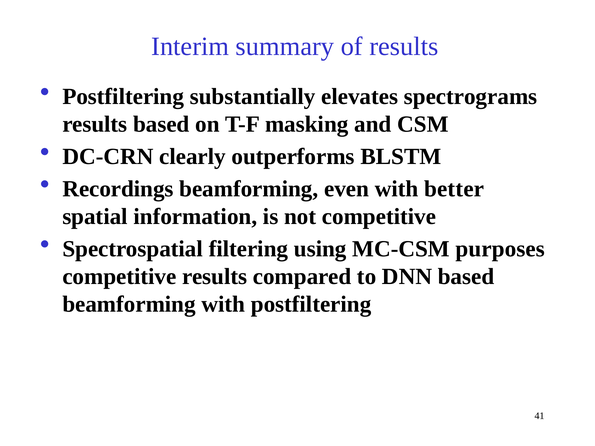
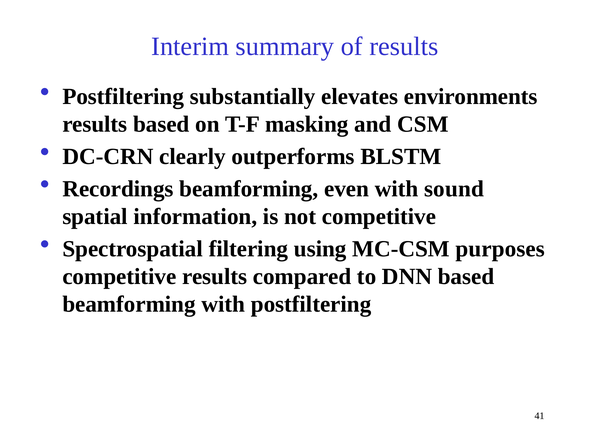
spectrograms: spectrograms -> environments (471, 97)
better: better -> sound (454, 189)
